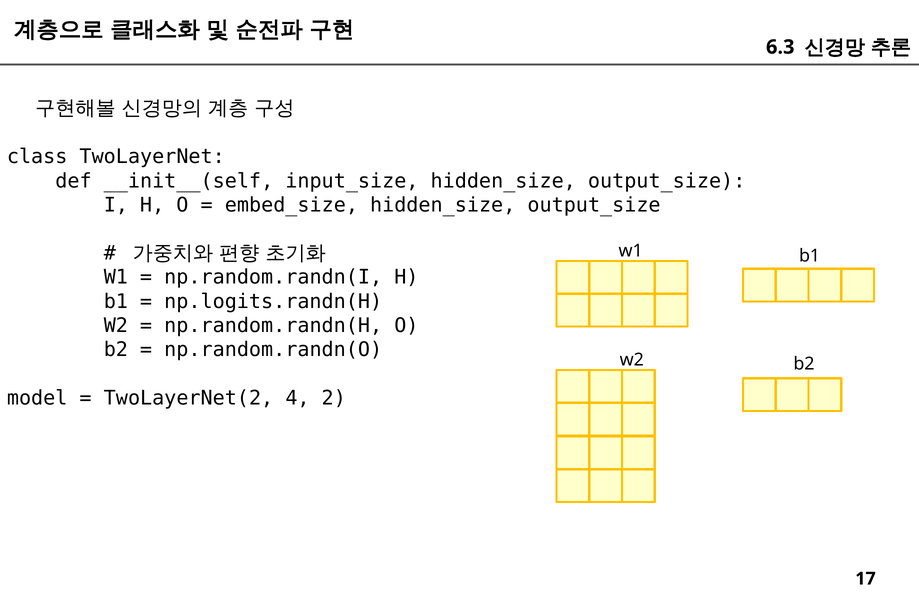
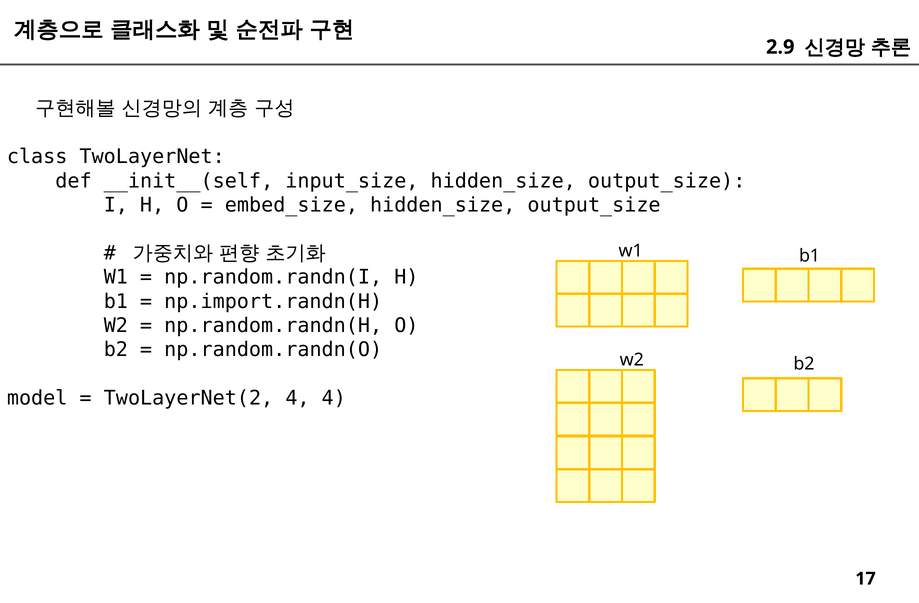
6.3: 6.3 -> 2.9 (780, 47)
np.logits.randn(H: np.logits.randn(H -> np.import.randn(H (273, 302)
4 2: 2 -> 4 (334, 398)
